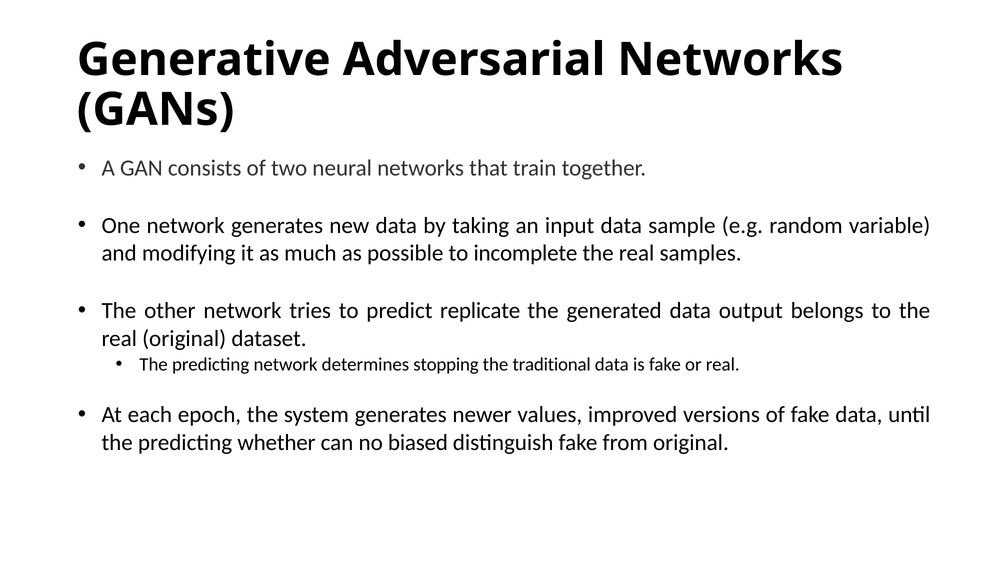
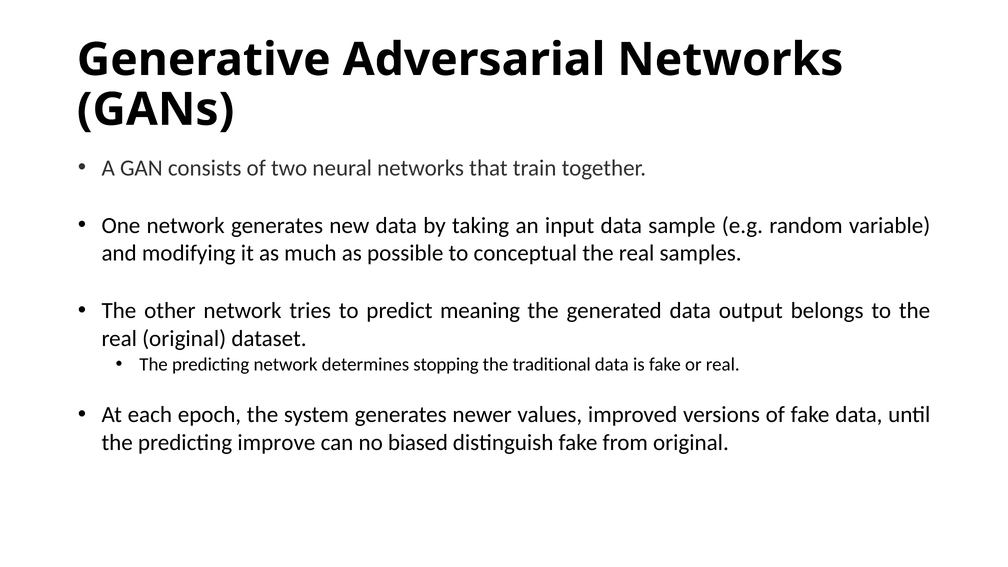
incomplete: incomplete -> conceptual (525, 253)
replicate: replicate -> meaning (480, 311)
whether: whether -> improve (276, 442)
